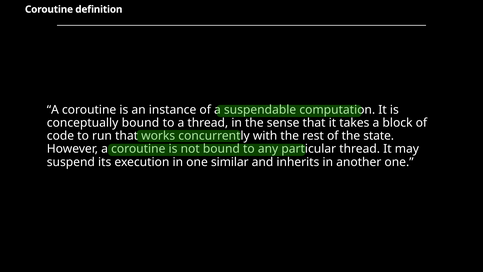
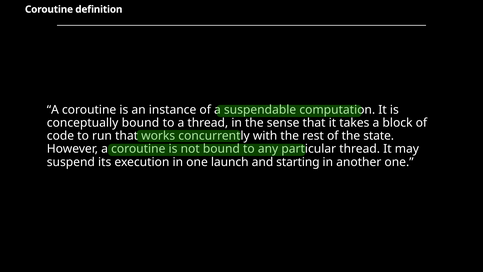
similar: similar -> launch (230, 162)
inherits: inherits -> starting (298, 162)
